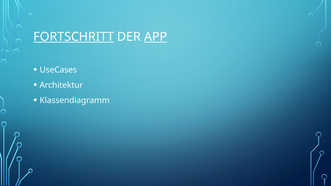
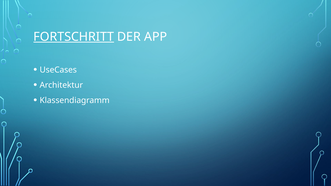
APP underline: present -> none (156, 37)
